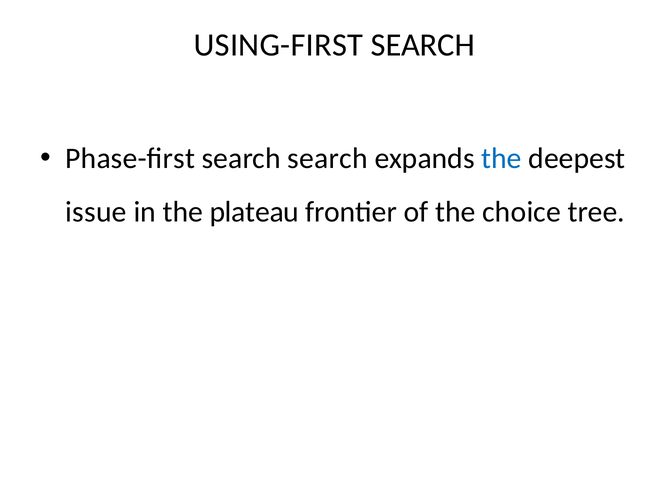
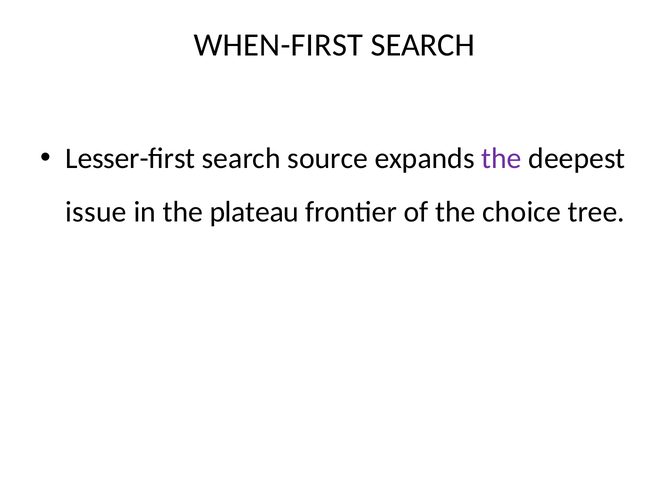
USING-FIRST: USING-FIRST -> WHEN-FIRST (278, 45)
Phase-ﬁrst: Phase-ﬁrst -> Lesser-ﬁrst (130, 158)
search search: search -> source (328, 158)
the colour: blue -> purple (502, 158)
